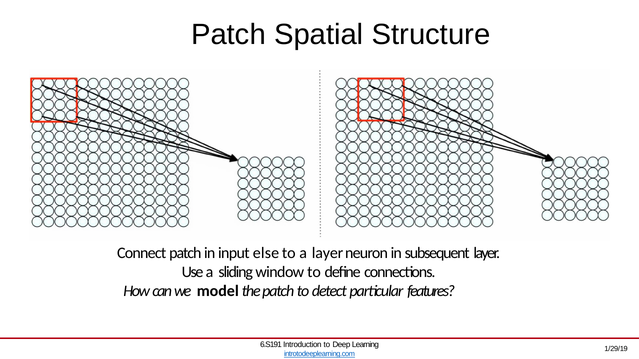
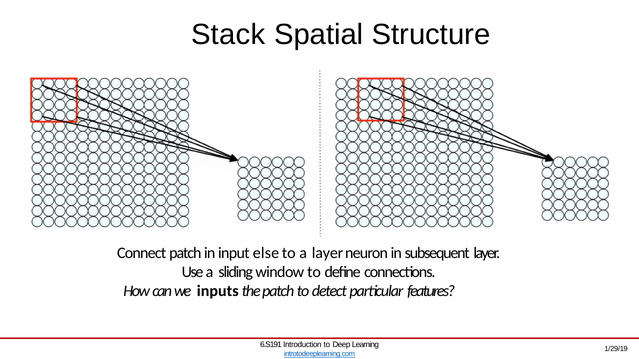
Patch: Patch -> Stack (228, 35)
model: model -> inputs (218, 291)
